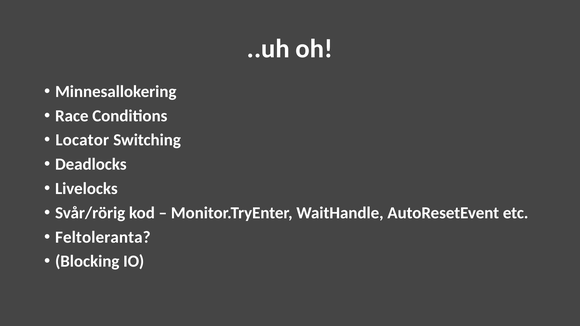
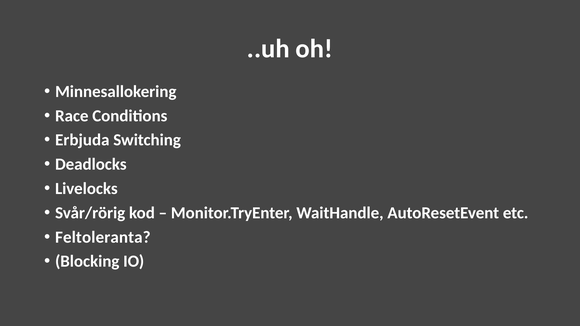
Locator: Locator -> Erbjuda (82, 140)
